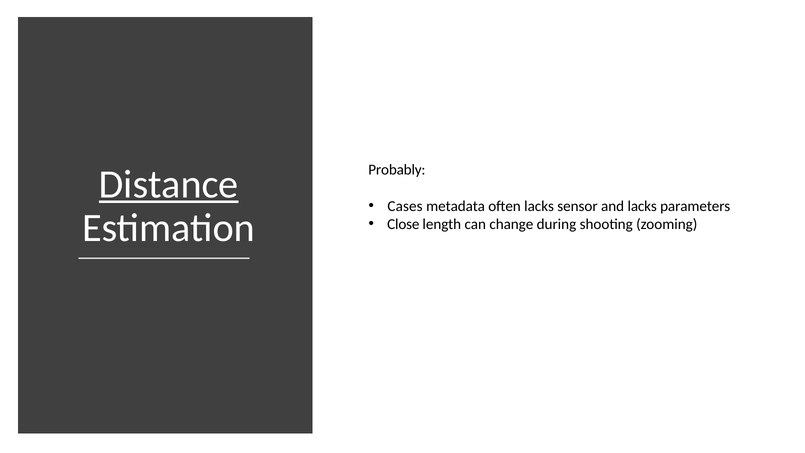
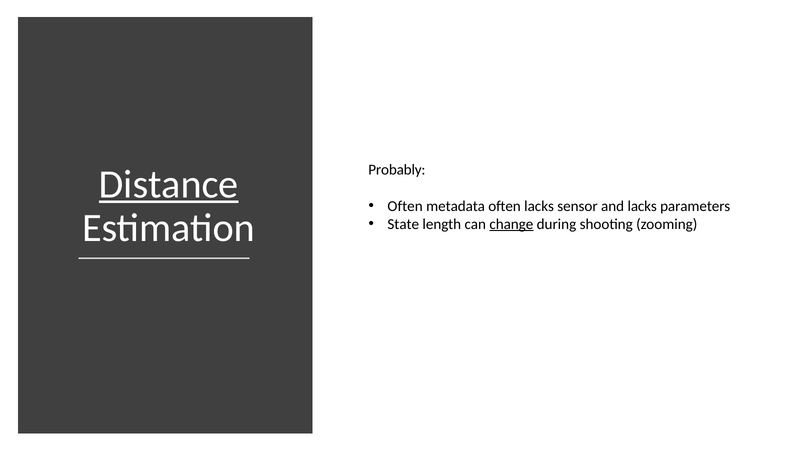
Cases: Cases -> Often (405, 206)
Close: Close -> State (403, 224)
change underline: none -> present (511, 224)
